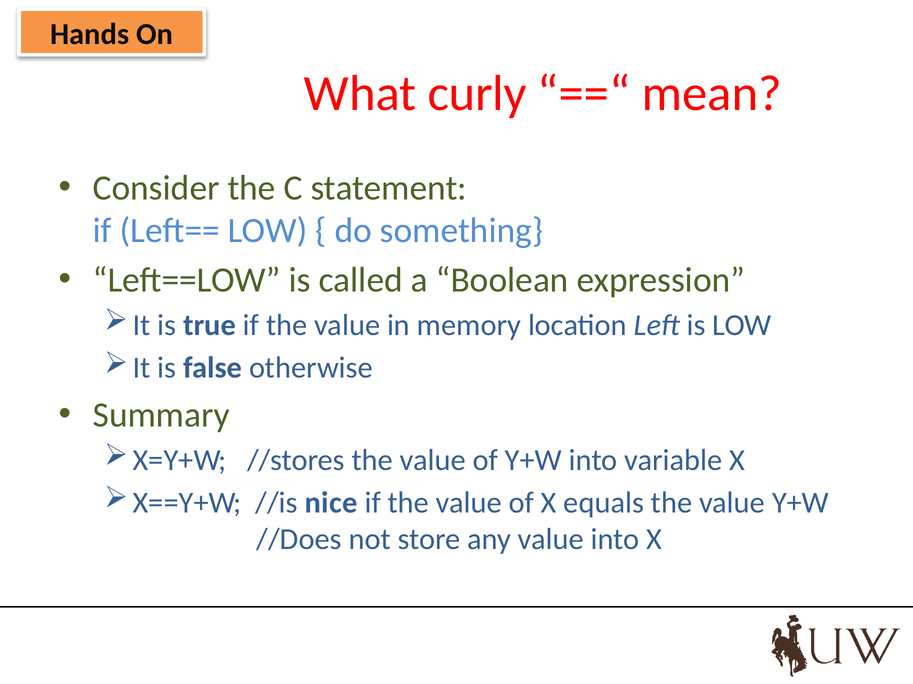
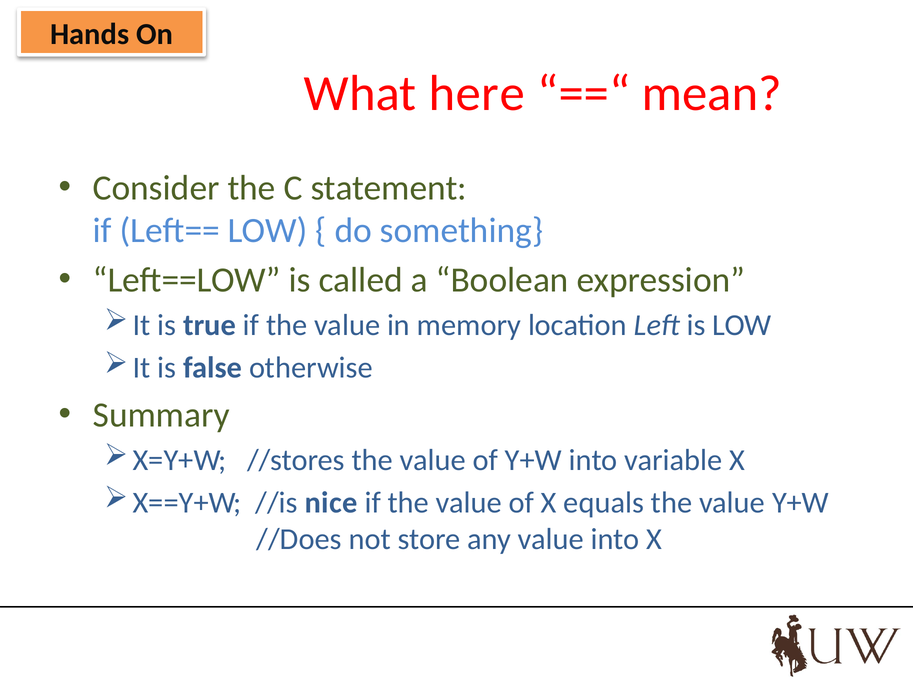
curly: curly -> here (477, 94)
